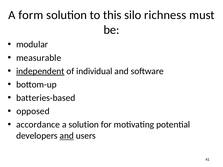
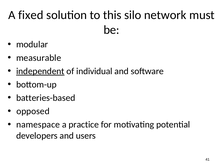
form: form -> fixed (31, 15)
richness: richness -> network (165, 15)
accordance: accordance -> namespace (38, 125)
a solution: solution -> practice (84, 125)
and underline: present -> none (67, 136)
